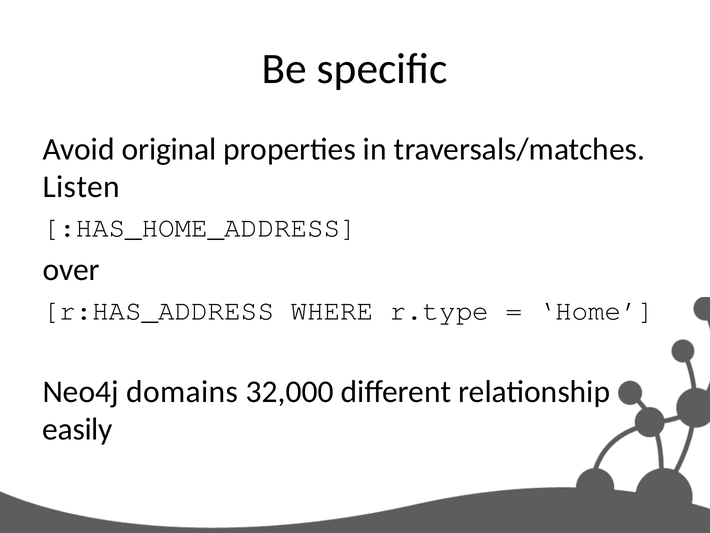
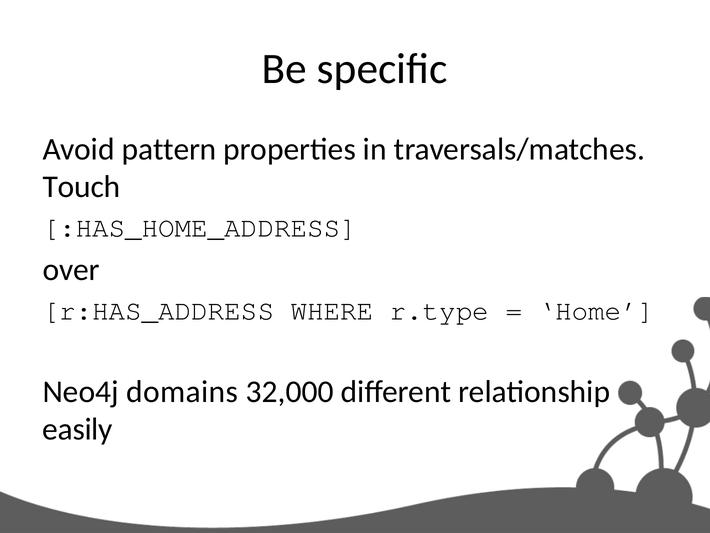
original: original -> pattern (169, 149)
Listen: Listen -> Touch (82, 187)
